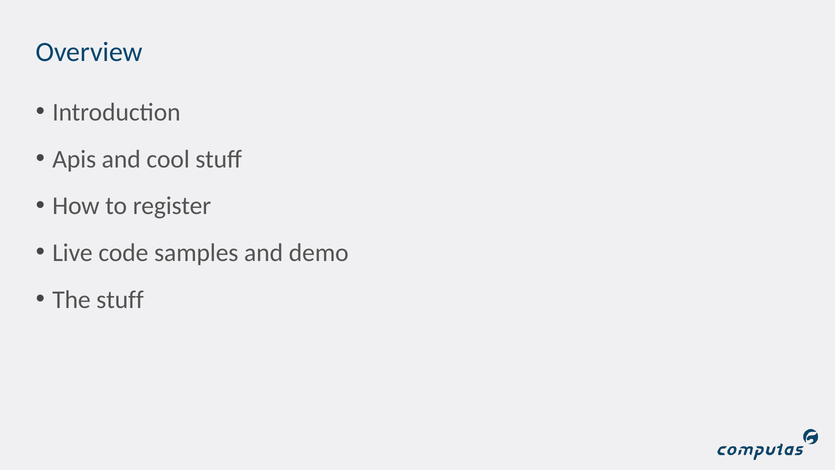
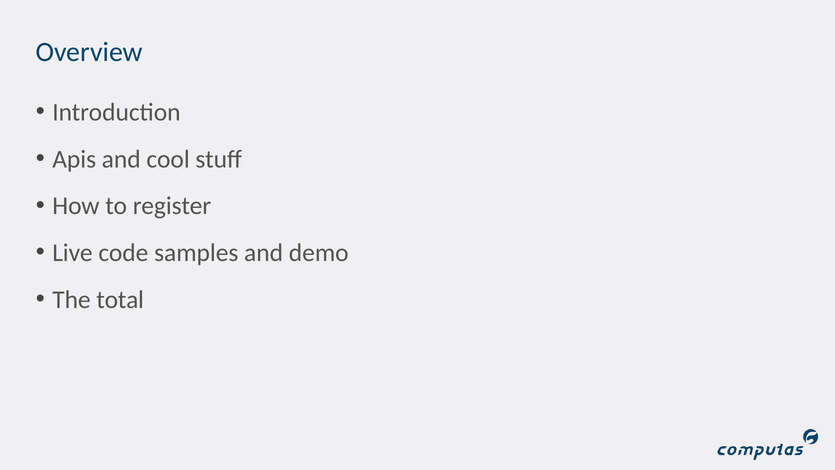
The stuff: stuff -> total (120, 300)
